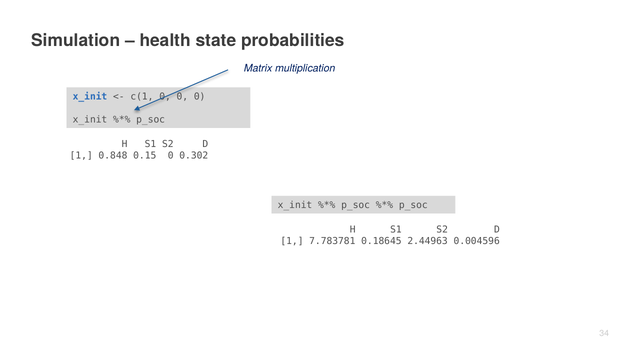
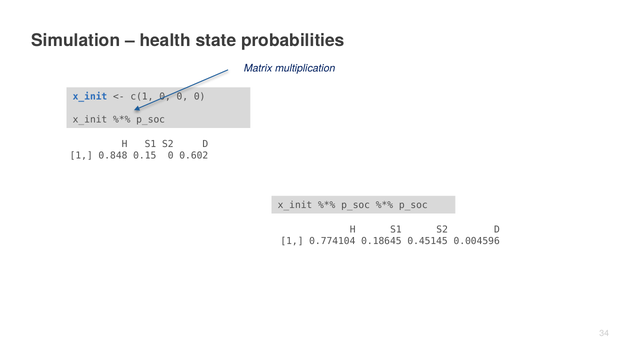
0.302: 0.302 -> 0.602 (194, 156)
7.783781: 7.783781 -> 0.774104 (332, 241)
2.44963: 2.44963 -> 0.45145 (428, 241)
